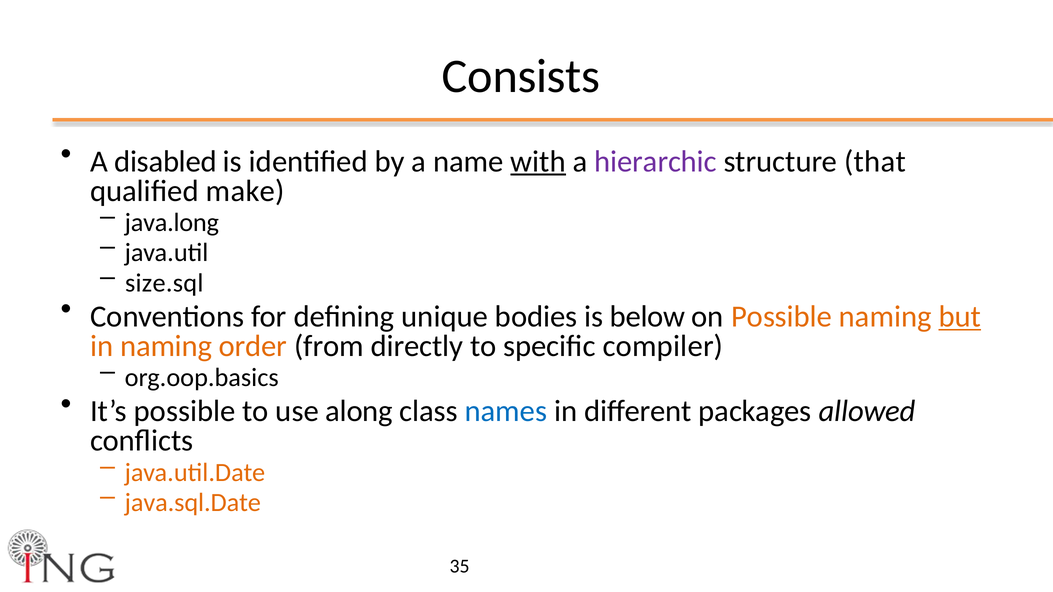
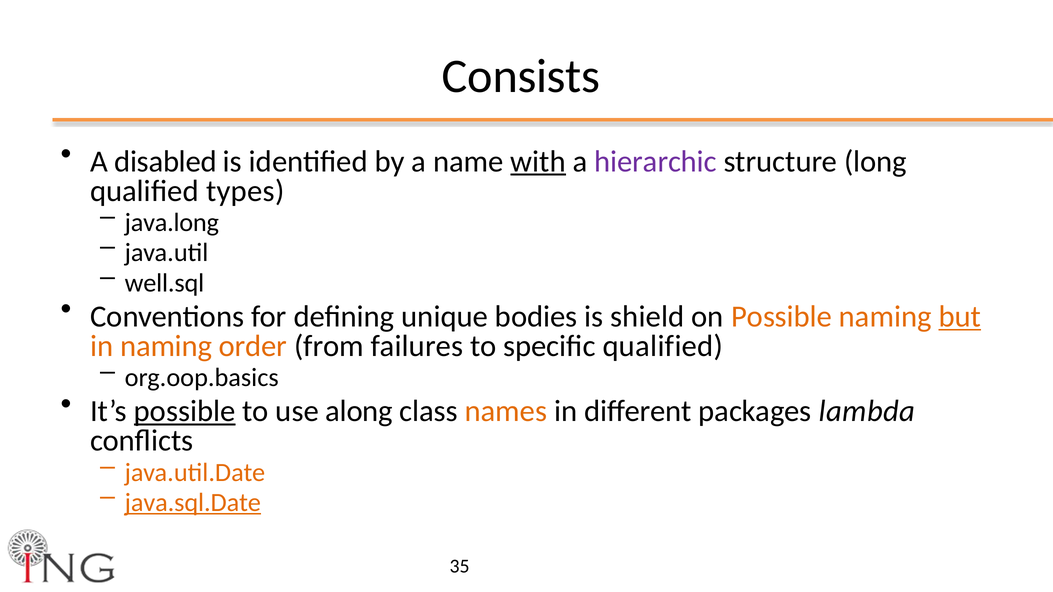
that: that -> long (875, 162)
make: make -> types (245, 191)
size.sql: size.sql -> well.sql (164, 283)
below: below -> shield (647, 317)
directly: directly -> failures (417, 346)
specific compiler: compiler -> qualified (663, 346)
possible underline: none -> present (185, 412)
names colour: blue -> orange (506, 412)
allowed: allowed -> lambda (867, 412)
java.sql.Date underline: none -> present (193, 503)
